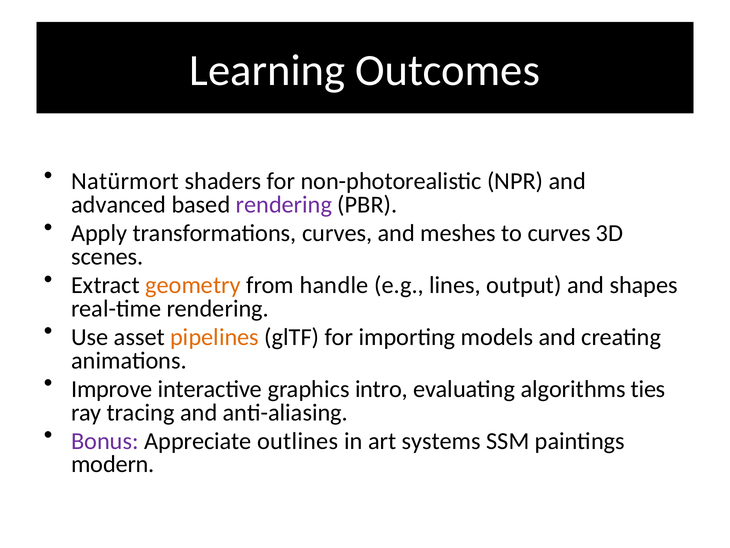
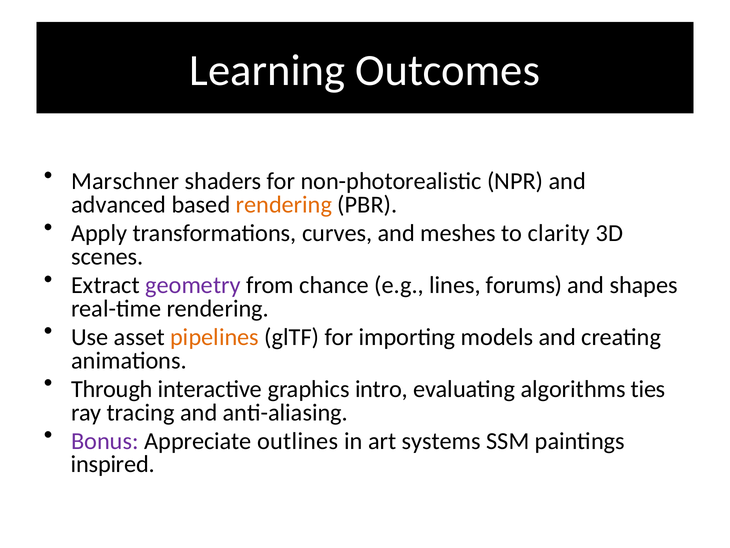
Natürmort: Natürmort -> Marschner (125, 181)
rendering colour: purple -> orange (284, 204)
to curves: curves -> clarity (559, 233)
geometry colour: orange -> purple (193, 285)
handle: handle -> chance (334, 285)
output: output -> forums (524, 285)
Improve: Improve -> Through (112, 389)
modern: modern -> inspired (113, 464)
